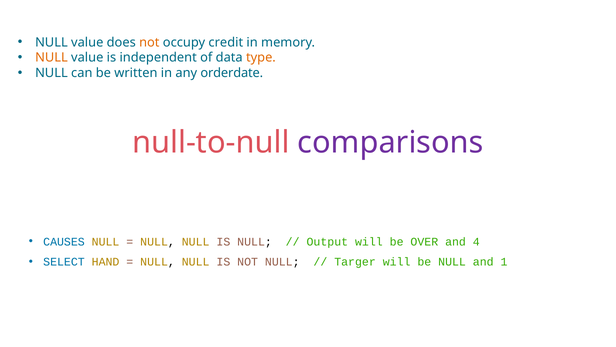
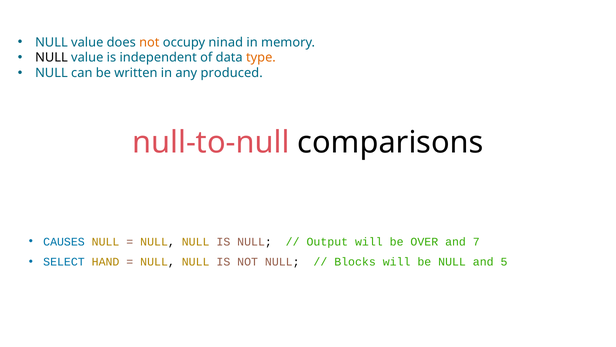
credit: credit -> ninad (226, 42)
NULL colour: orange -> black (51, 58)
orderdate: orderdate -> produced (232, 73)
comparisons colour: purple -> black (391, 142)
4: 4 -> 7 (476, 241)
Targer: Targer -> Blocks (355, 261)
1: 1 -> 5 (504, 261)
